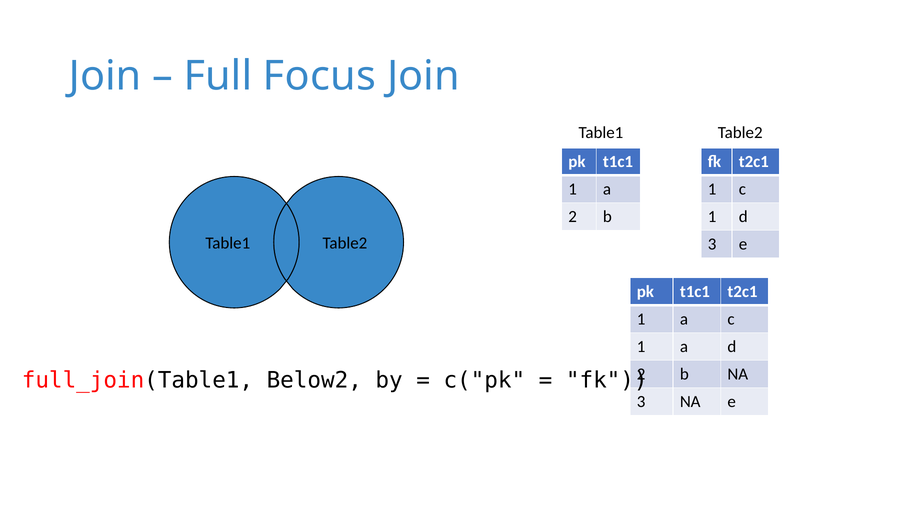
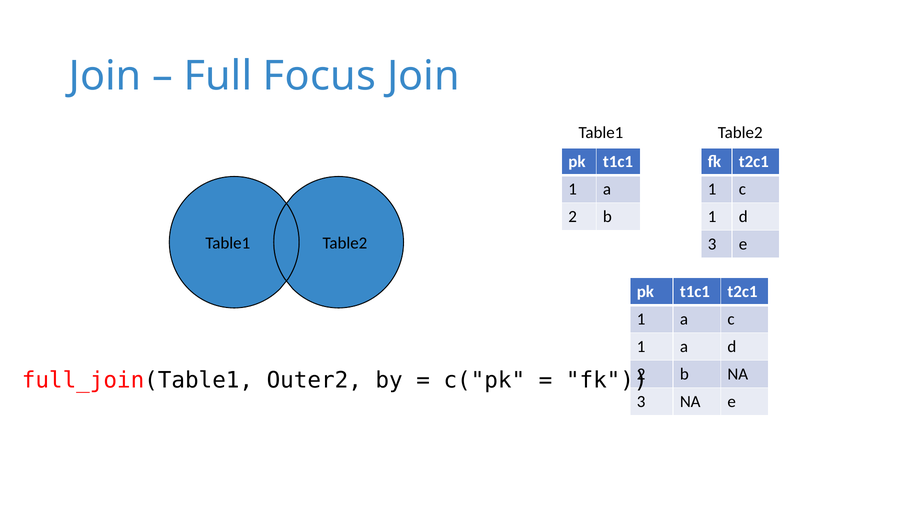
Below2: Below2 -> Outer2 (314, 381)
